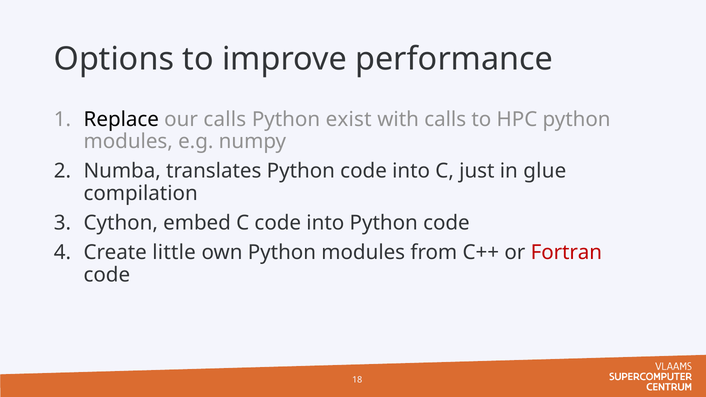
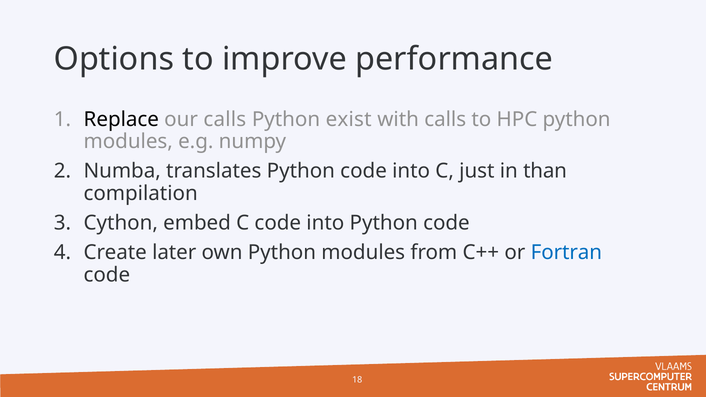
glue: glue -> than (545, 171)
little: little -> later (174, 253)
Fortran colour: red -> blue (566, 253)
